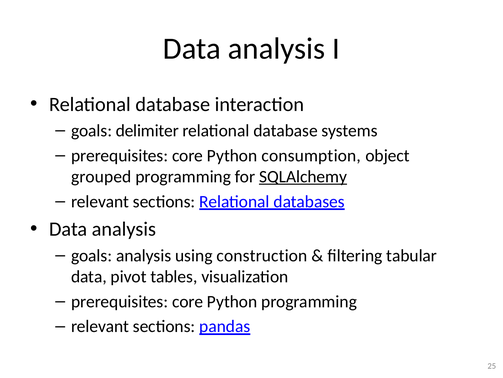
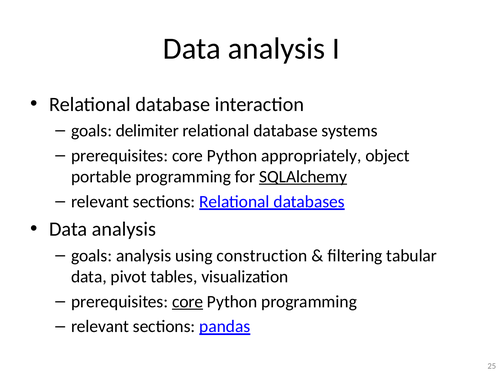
consumption: consumption -> appropriately (311, 155)
grouped: grouped -> portable (101, 176)
core underline: none -> present (188, 301)
